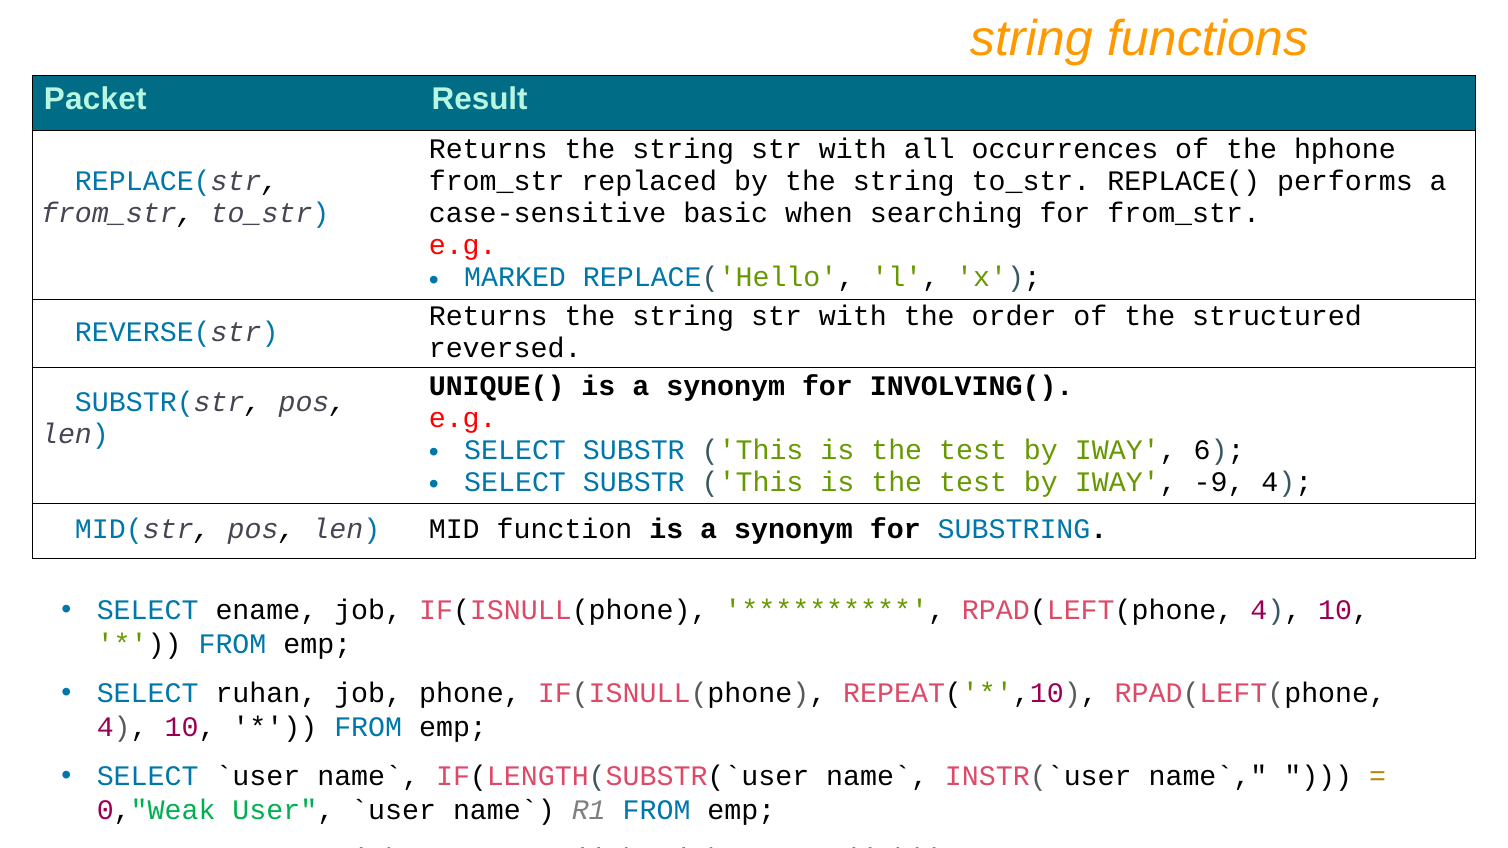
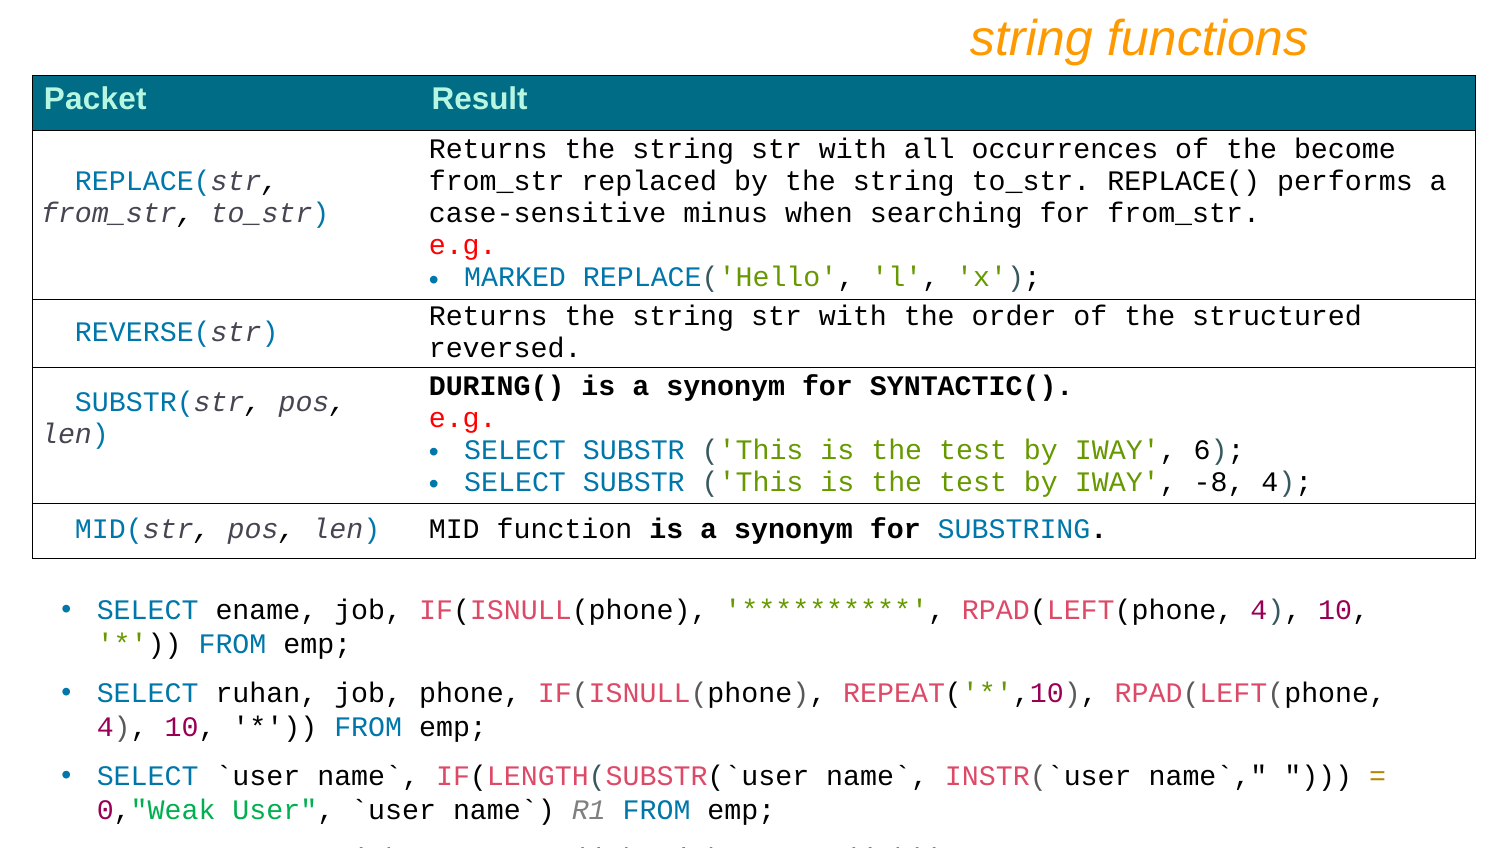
hphone: hphone -> become (1345, 149)
basic: basic -> minus (726, 213)
UNIQUE(: UNIQUE( -> DURING( (497, 386)
INVOLVING(: INVOLVING( -> SYNTACTIC( (972, 386)
-9: -9 -> -8 (1219, 482)
